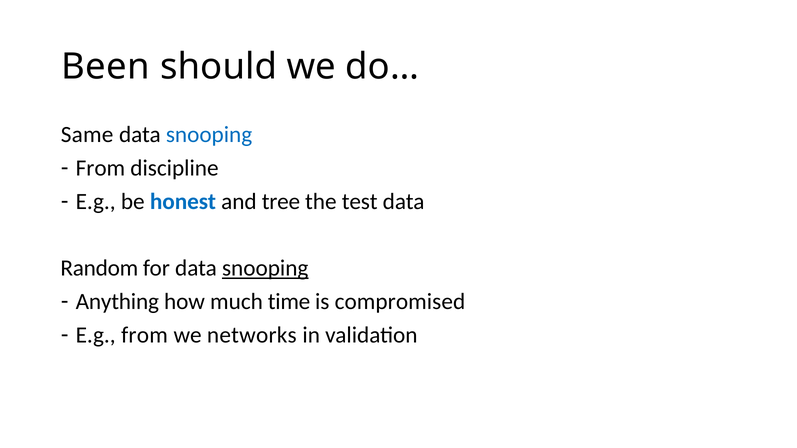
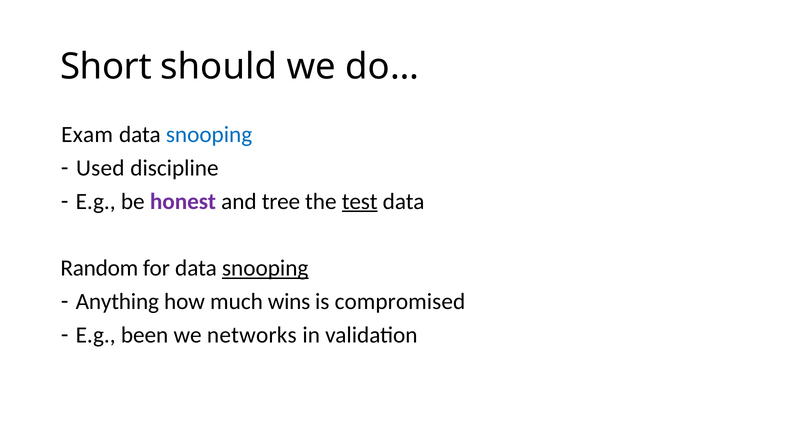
Been: Been -> Short (106, 67)
Same: Same -> Exam (87, 135)
From: From -> Used (100, 168)
honest colour: blue -> purple (183, 202)
test underline: none -> present (360, 202)
time: time -> wins (289, 302)
E.g from: from -> been (145, 335)
